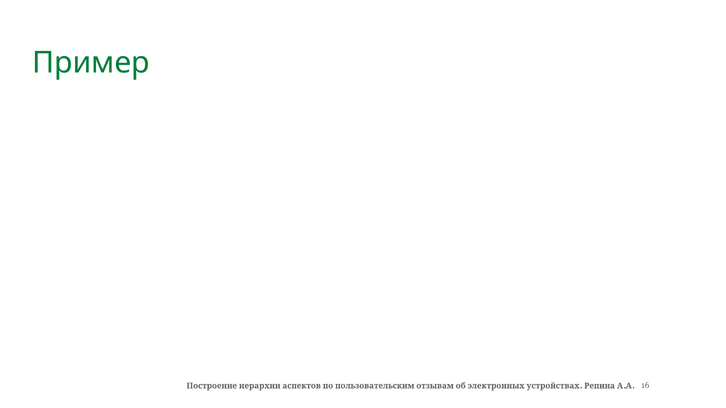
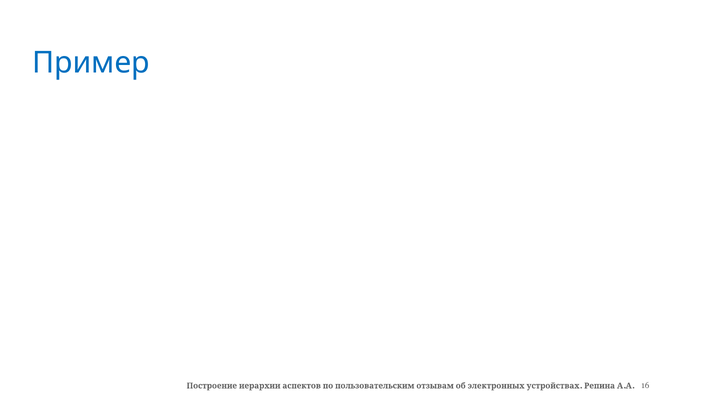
Пример colour: green -> blue (91, 63)
